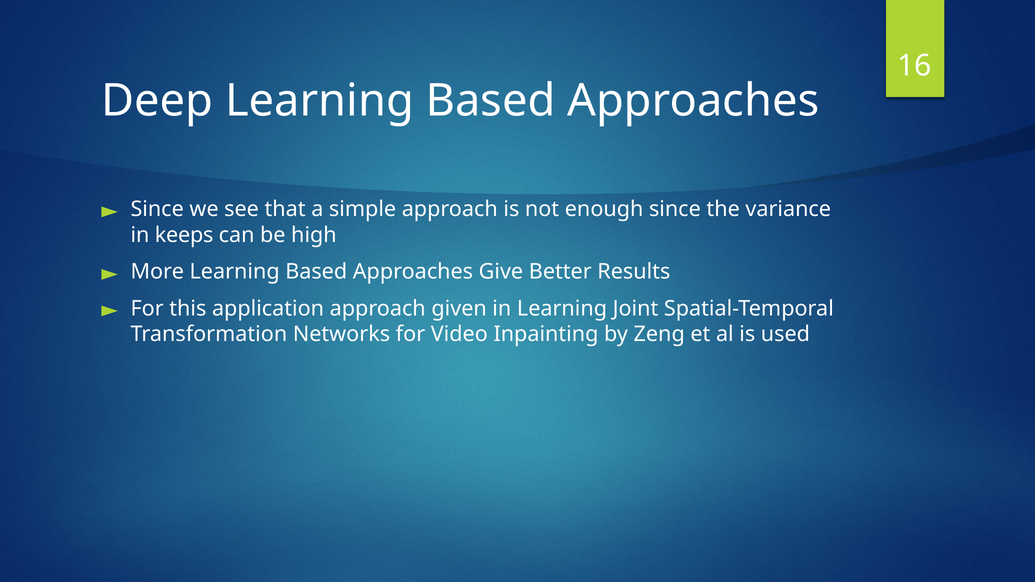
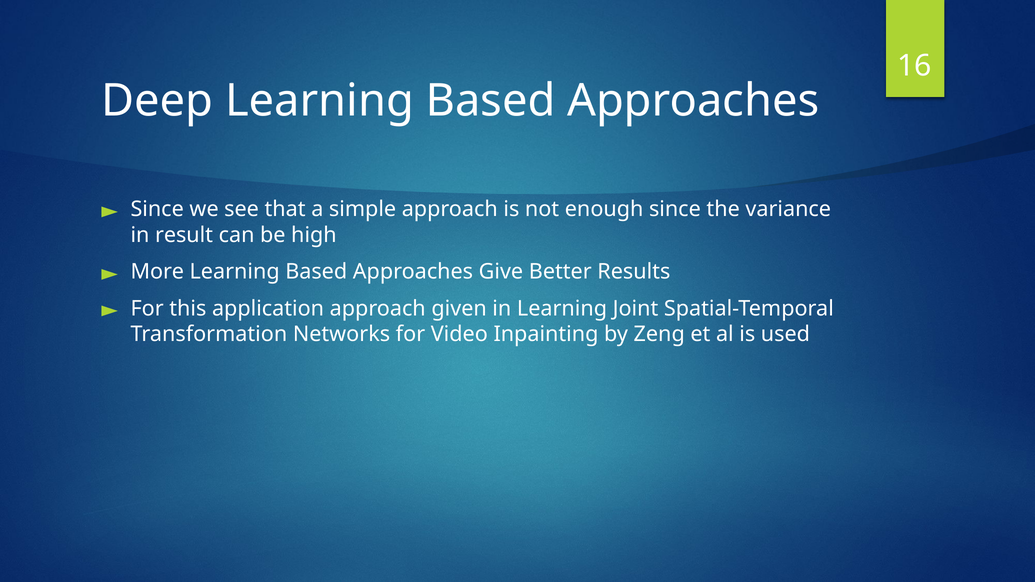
keeps: keeps -> result (184, 235)
